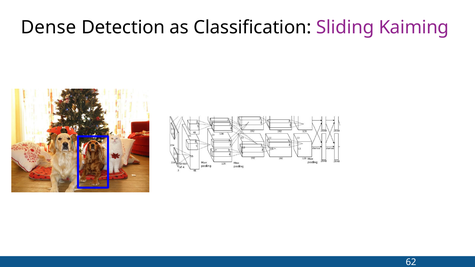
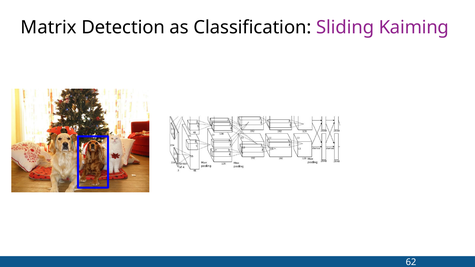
Dense: Dense -> Matrix (49, 27)
